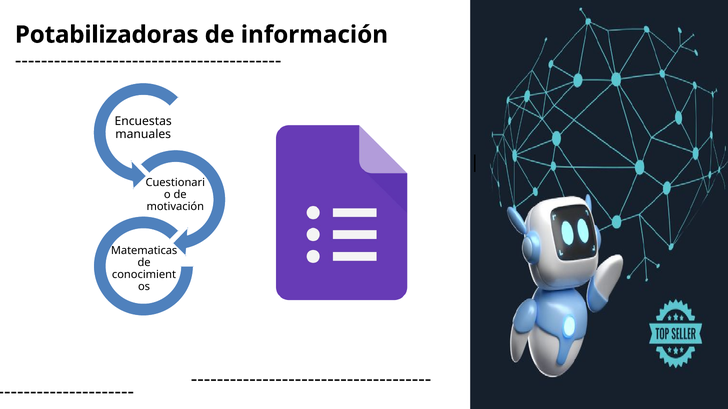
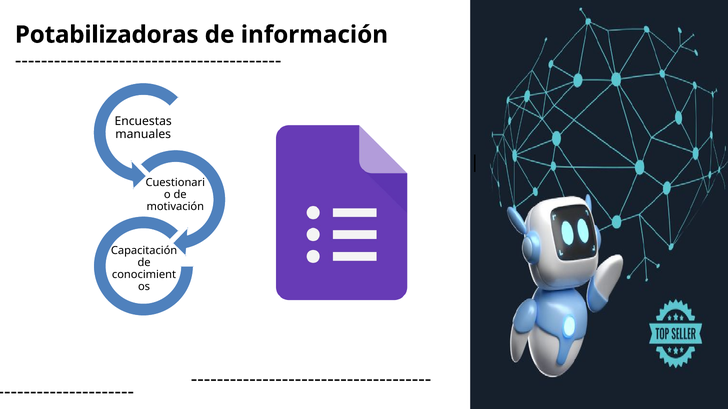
Matematicas: Matematicas -> Capacitación (144, 251)
